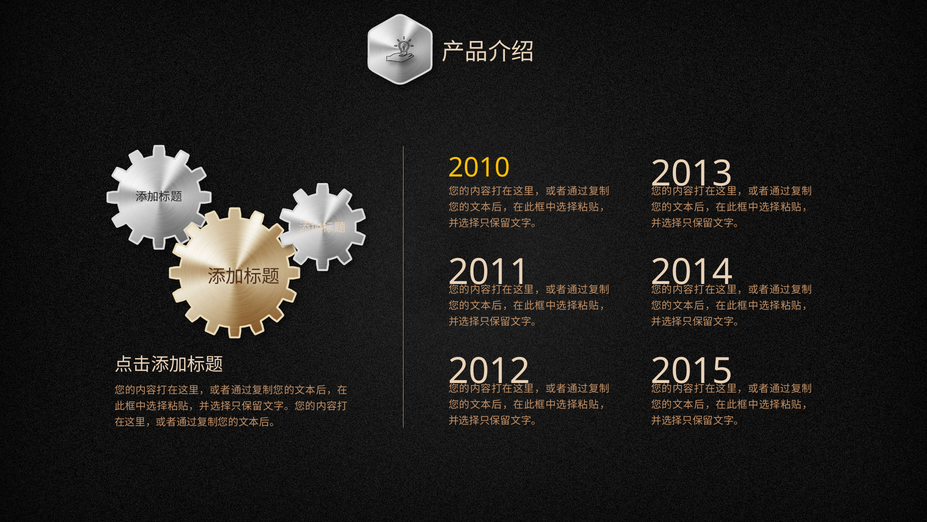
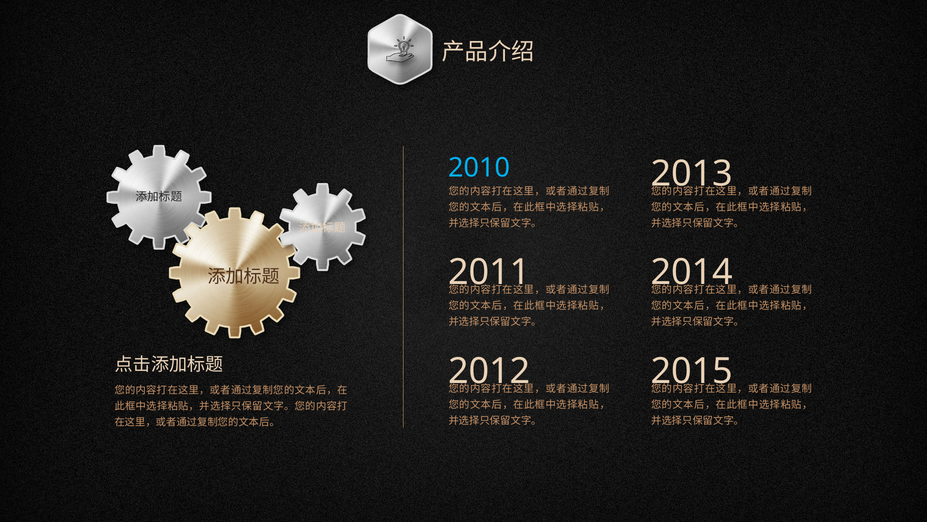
2010 colour: yellow -> light blue (479, 168)
